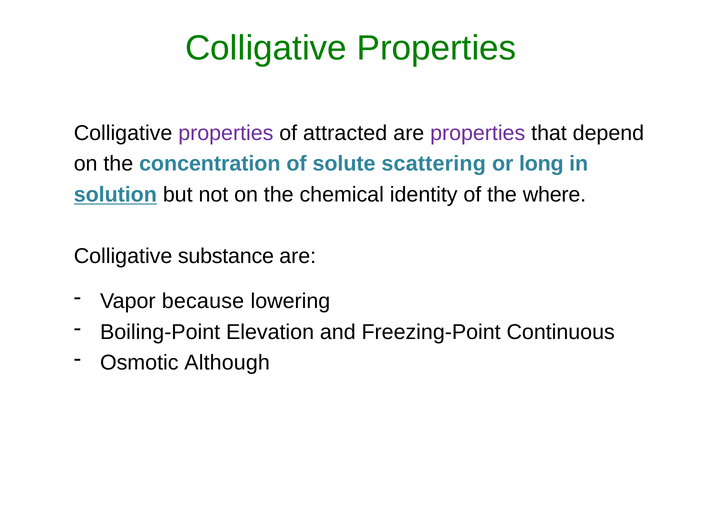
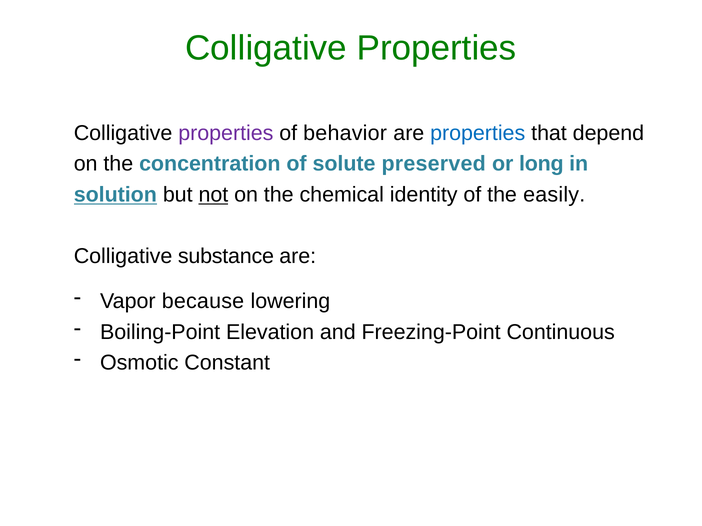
attracted: attracted -> behavior (345, 133)
properties colour: purple -> blue (478, 133)
scattering: scattering -> preserved (434, 164)
not underline: none -> present (213, 195)
where: where -> easily (554, 195)
Although: Although -> Constant (227, 363)
